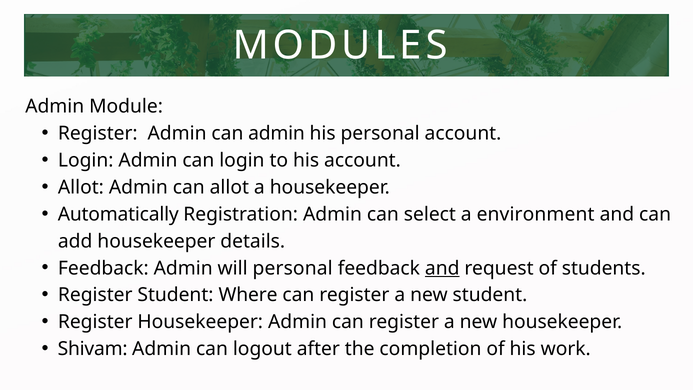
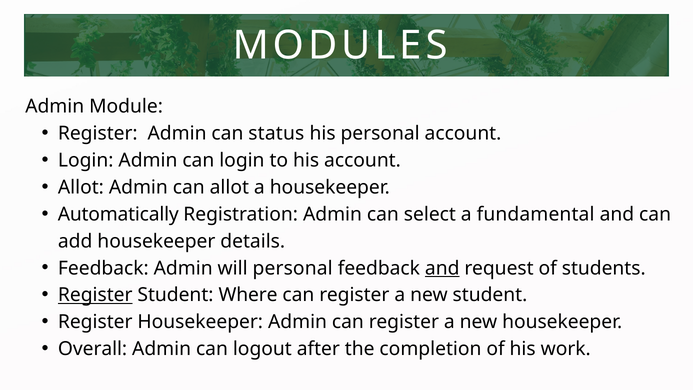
can admin: admin -> status (276, 133)
environment: environment -> fundamental (536, 214)
Register underline: none -> present (95, 295)
Shivam: Shivam -> Overall (93, 349)
